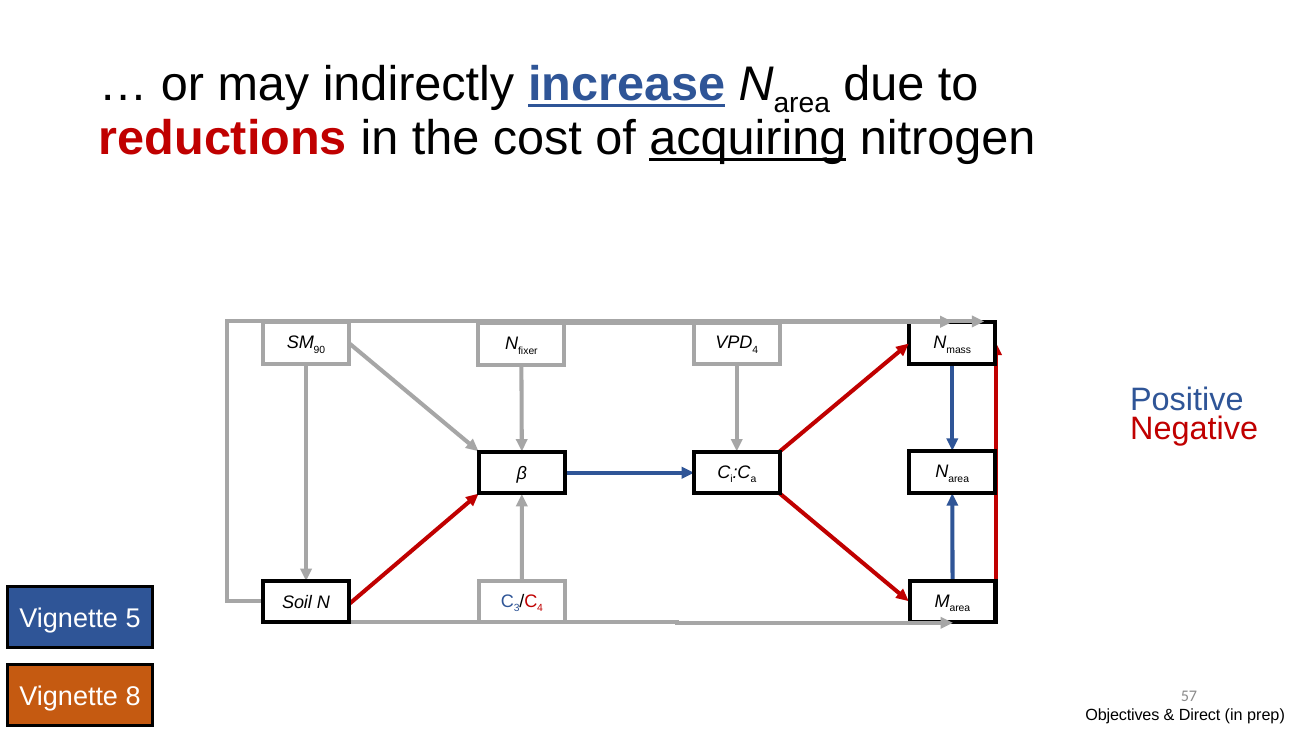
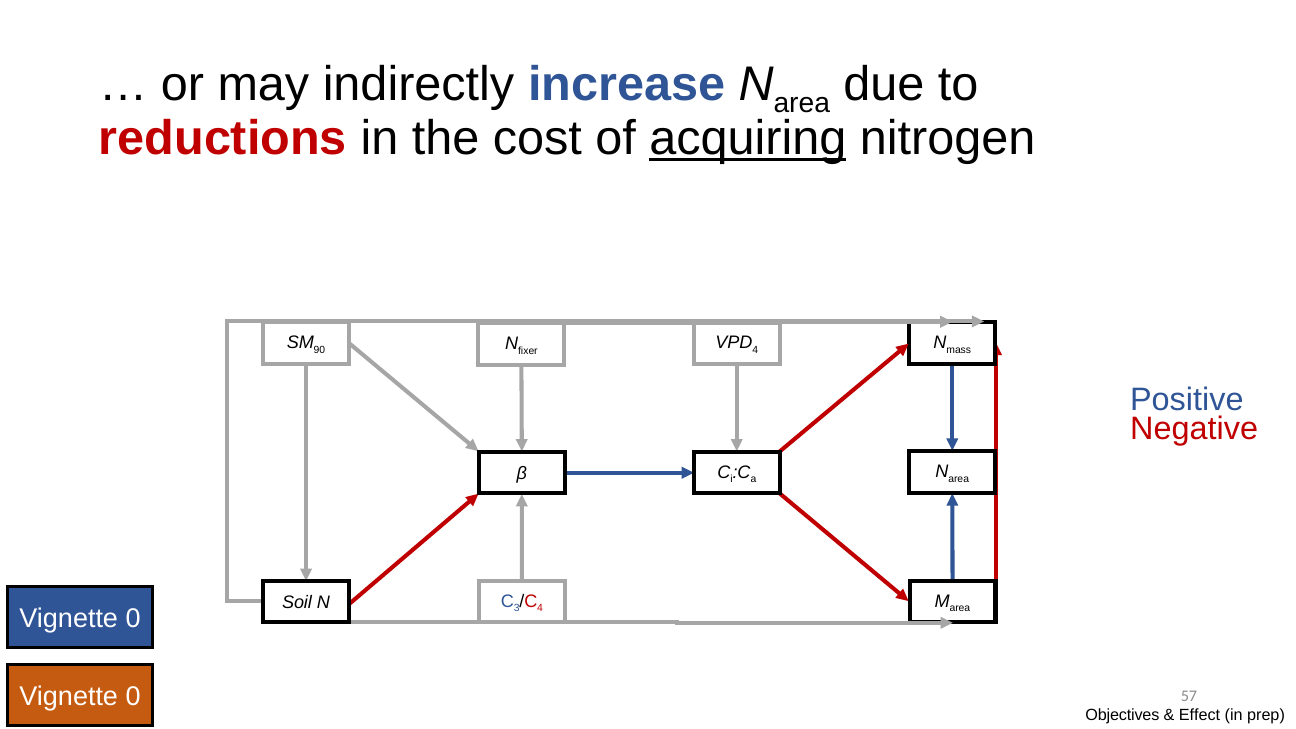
increase underline: present -> none (627, 85)
5: 5 -> 0 (133, 619)
8: 8 -> 0 (133, 697)
Direct: Direct -> Effect (1199, 715)
